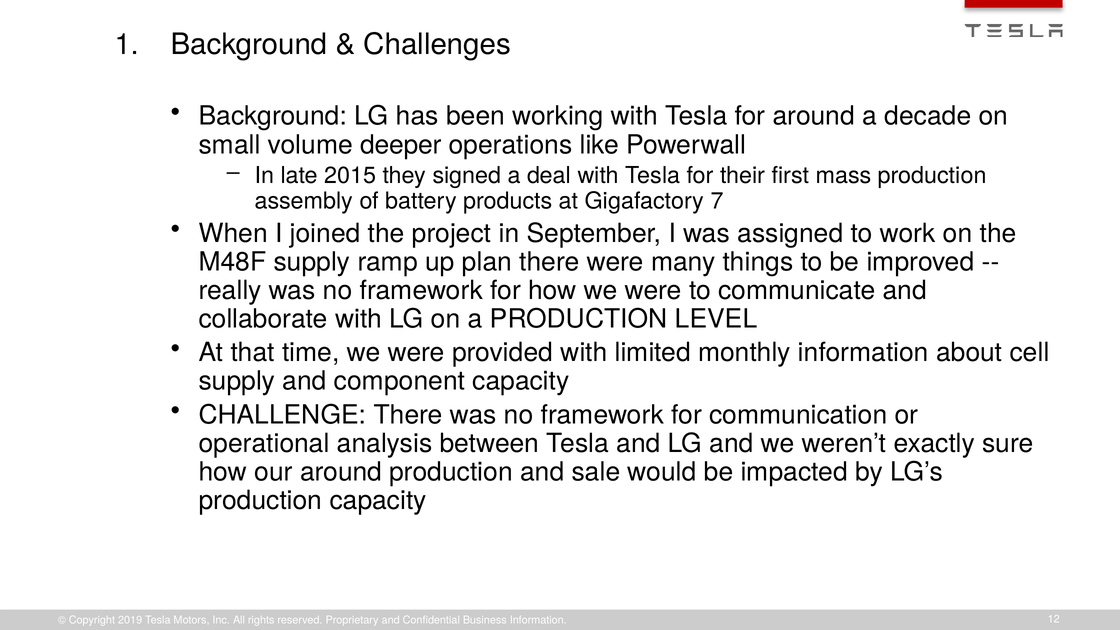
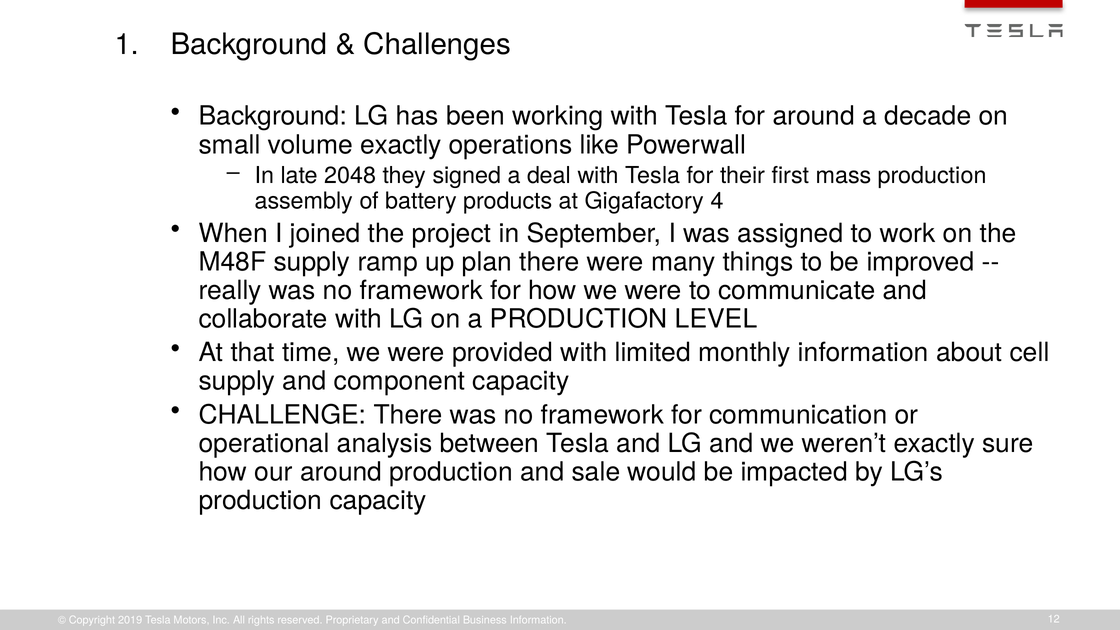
volume deeper: deeper -> exactly (401, 145)
2015: 2015 -> 2048 (350, 176)
7: 7 -> 4 (717, 201)
